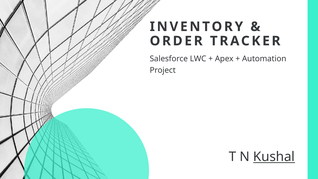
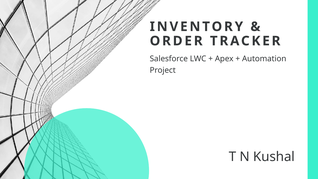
Kushal underline: present -> none (274, 157)
